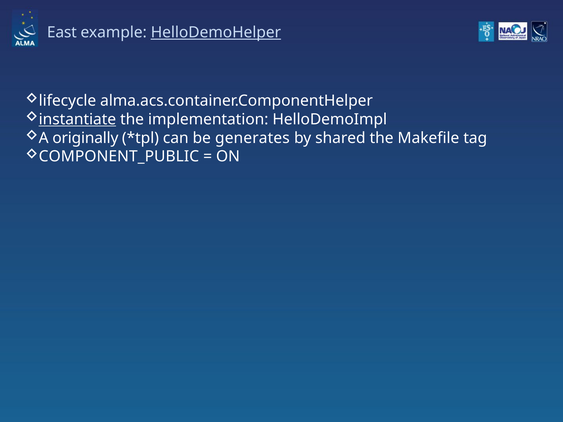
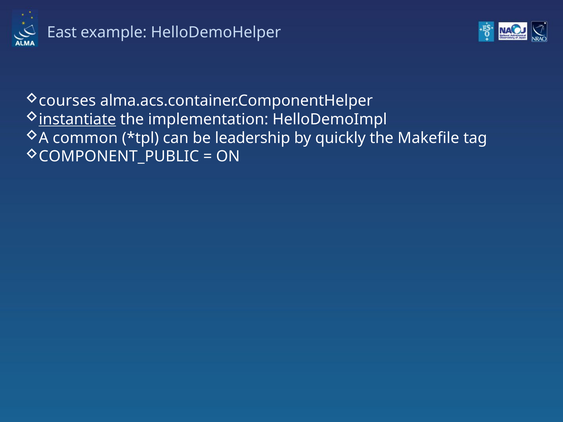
HelloDemoHelper underline: present -> none (216, 32)
lifecycle: lifecycle -> courses (67, 101)
originally: originally -> common (85, 138)
generates: generates -> leadership (253, 138)
shared: shared -> quickly (340, 138)
